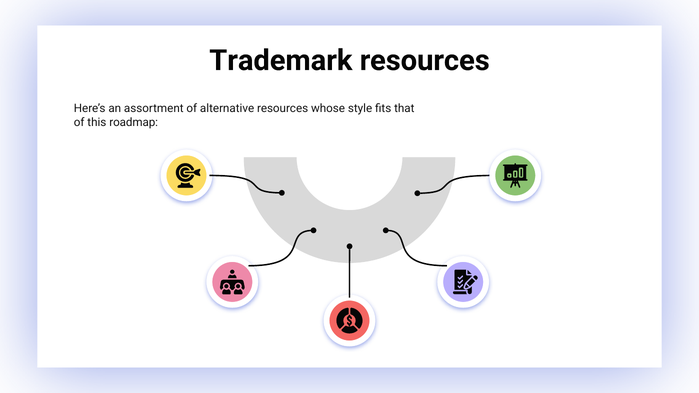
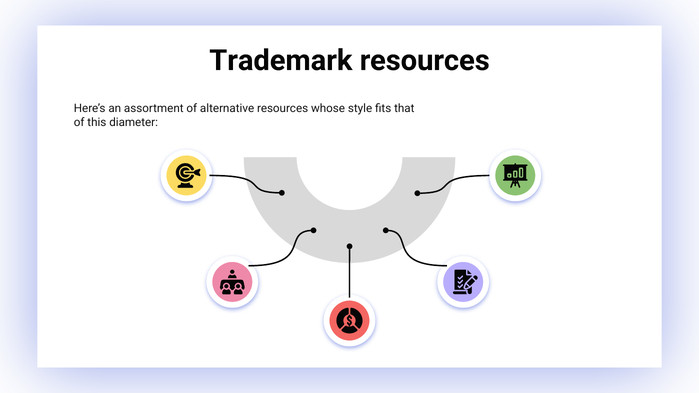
roadmap: roadmap -> diameter (134, 122)
